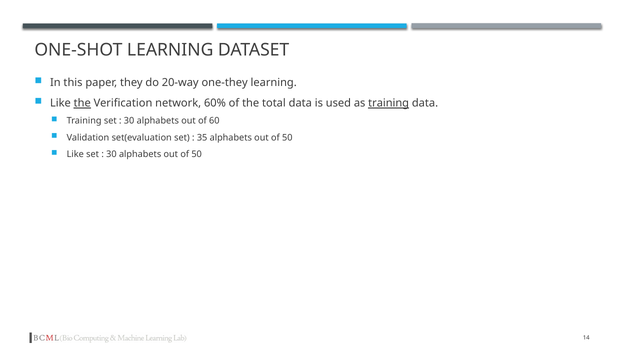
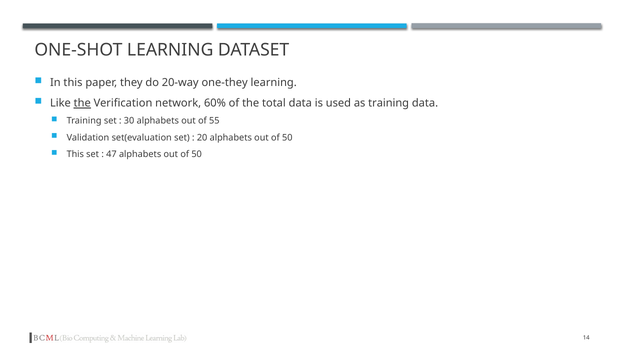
training underline: present -> none (389, 103)
60: 60 -> 55 (214, 121)
35: 35 -> 20 (202, 138)
Like: Like -> This (75, 154)
30: 30 -> 47 (111, 154)
